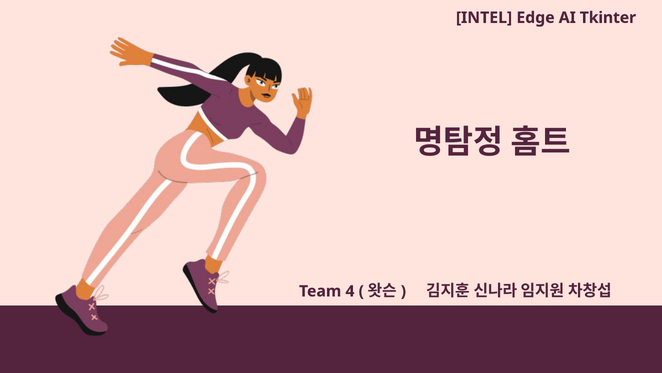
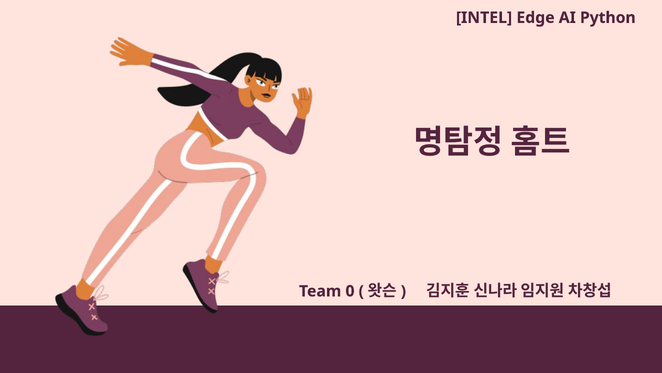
Tkinter: Tkinter -> Python (608, 18)
4: 4 -> 0 (350, 291)
